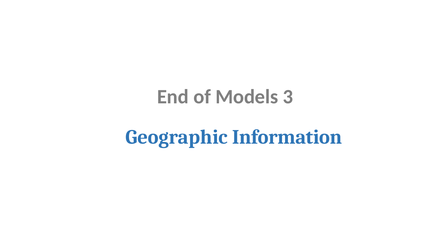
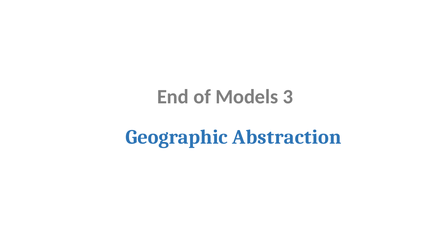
Information: Information -> Abstraction (287, 137)
